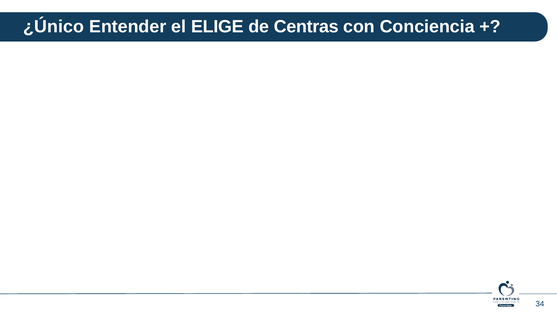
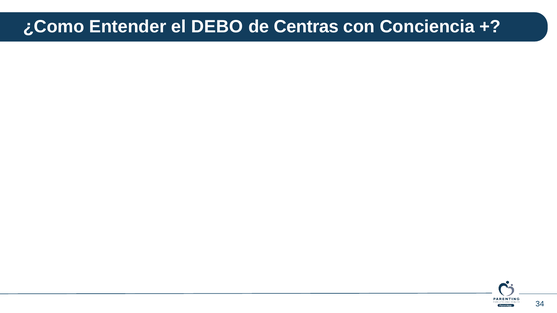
¿Único: ¿Único -> ¿Como (54, 27)
ELIGE: ELIGE -> DEBO (217, 27)
